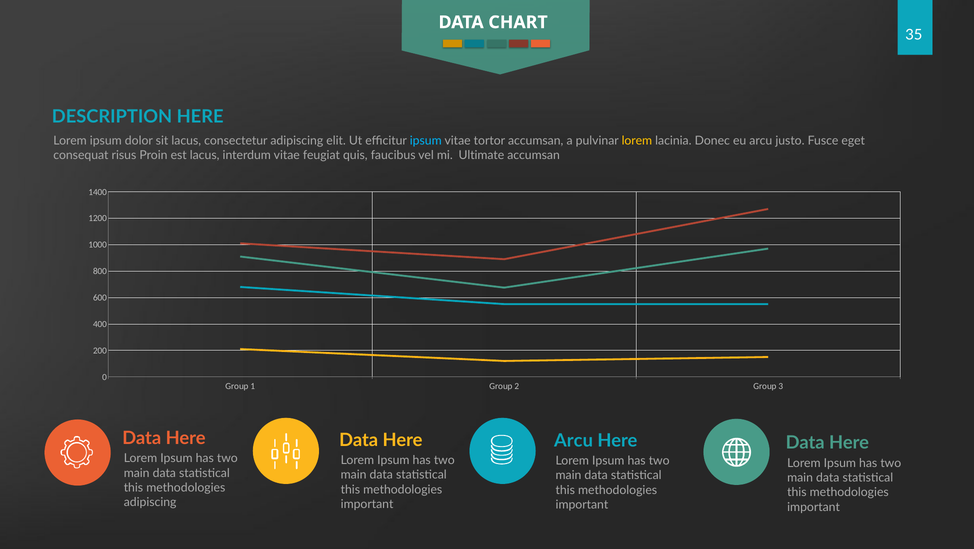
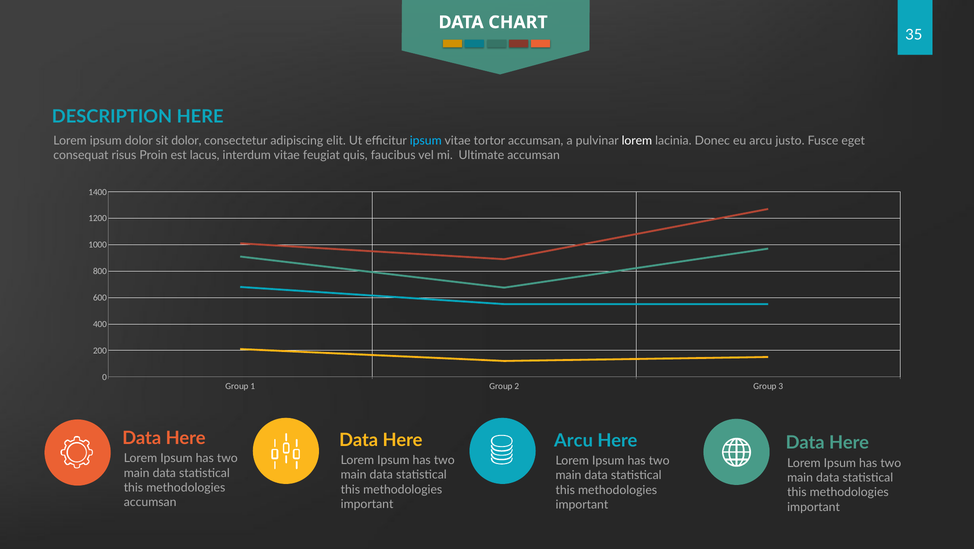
sit lacus: lacus -> dolor (186, 141)
lorem colour: yellow -> white (637, 141)
adipiscing: adipiscing -> accumsan (150, 503)
